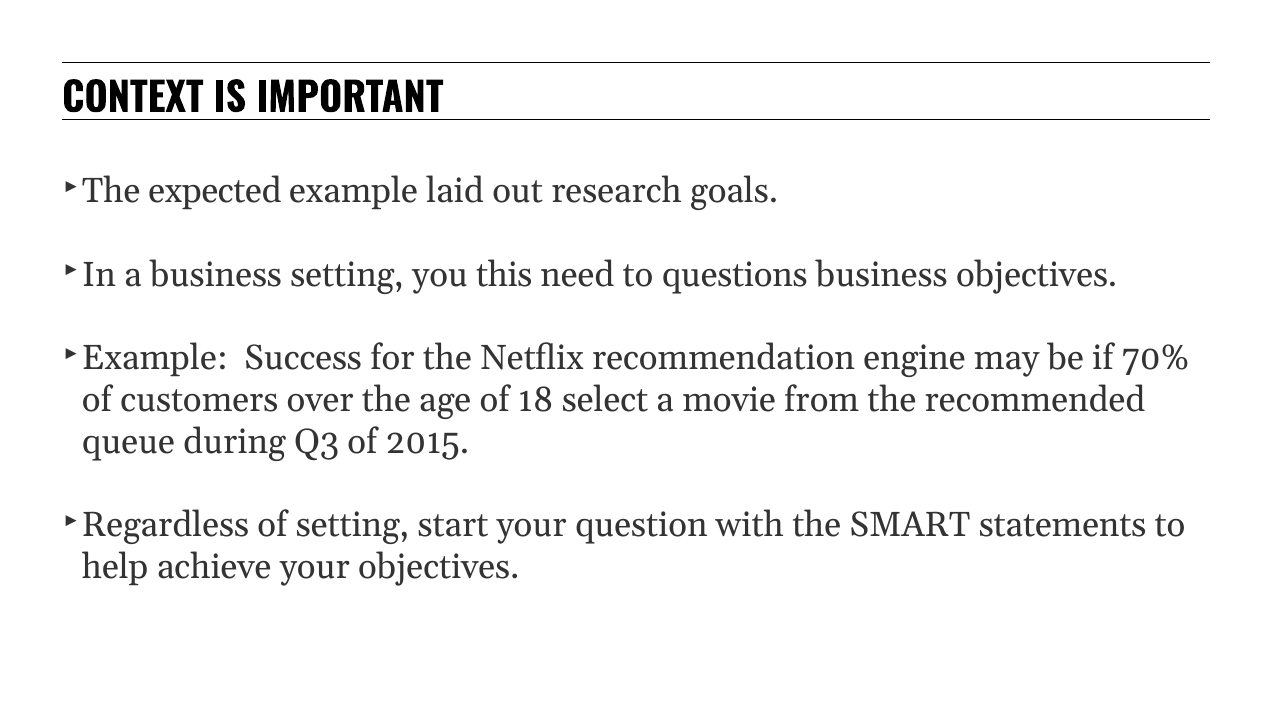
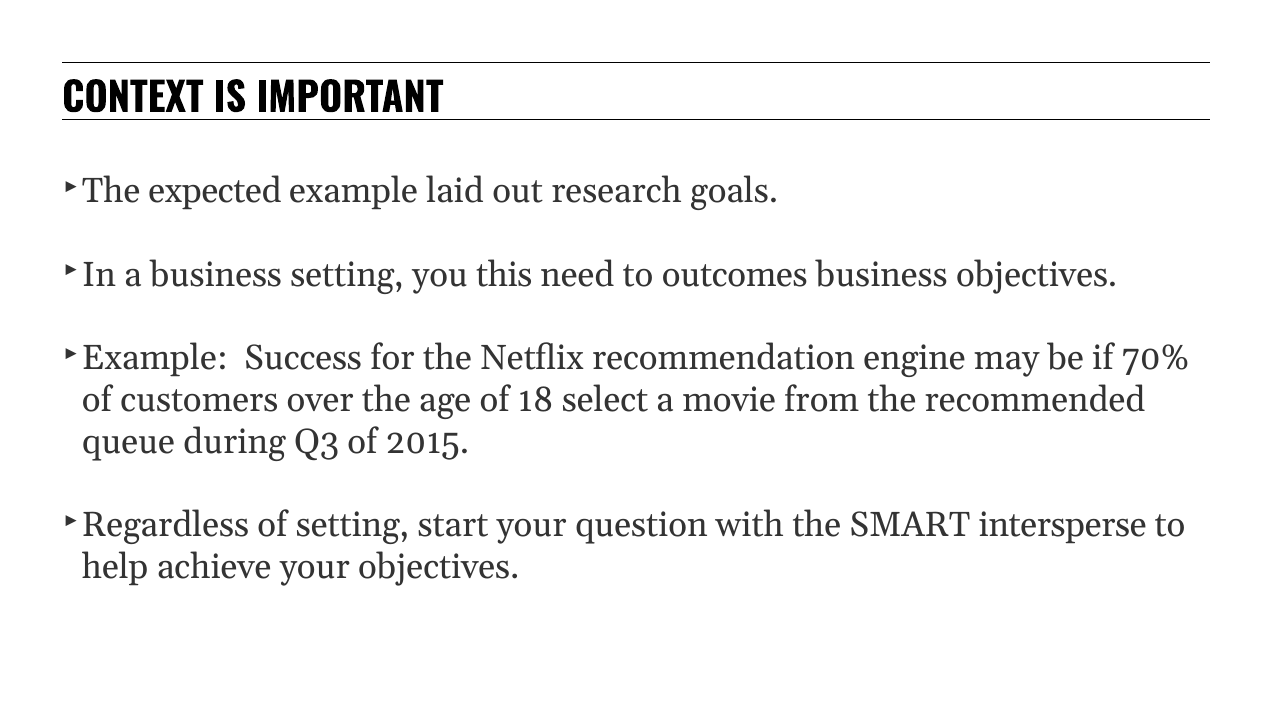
questions: questions -> outcomes (735, 275)
statements: statements -> intersperse (1063, 526)
